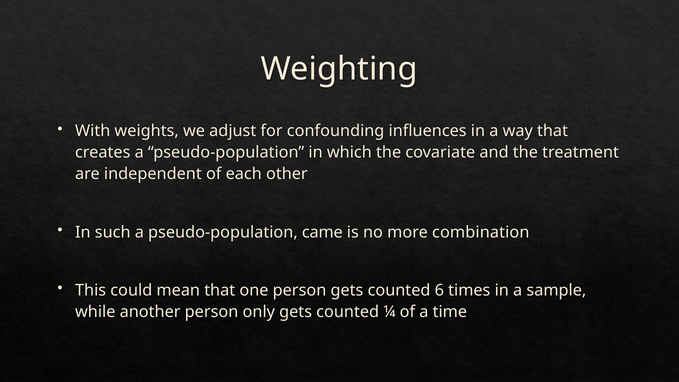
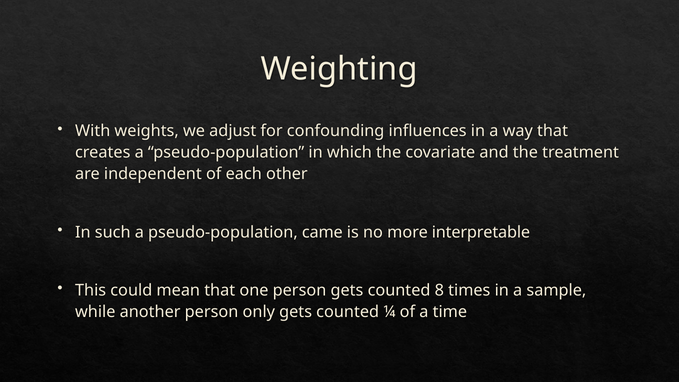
combination: combination -> interpretable (481, 232)
6: 6 -> 8 (439, 290)
